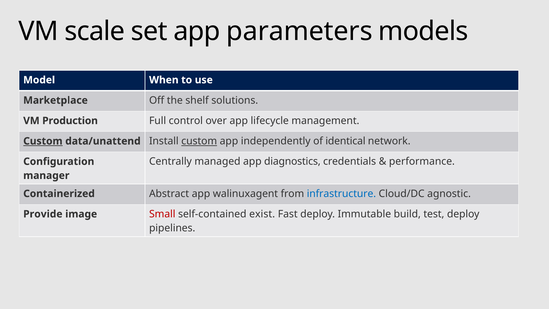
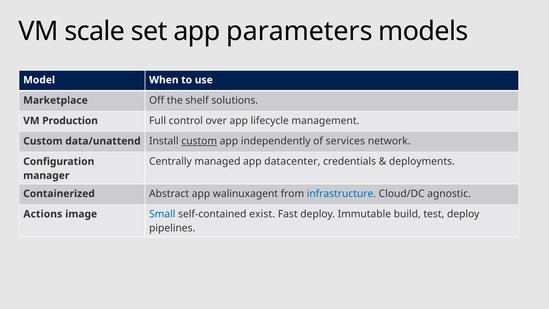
Custom underline: present -> none (43, 141)
identical: identical -> services (345, 141)
diagnostics: diagnostics -> datacenter (292, 161)
performance: performance -> deployments (422, 161)
Provide: Provide -> Actions (43, 214)
Small colour: red -> blue (162, 214)
